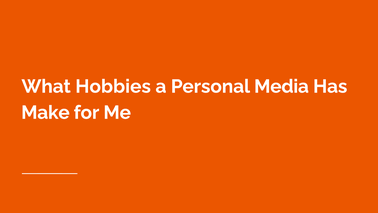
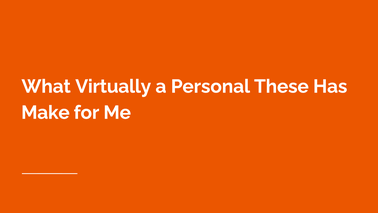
Hobbies: Hobbies -> Virtually (113, 86)
Media: Media -> These (281, 86)
